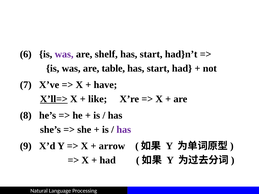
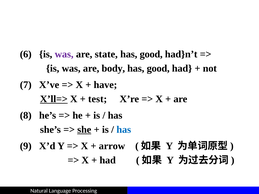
shelf: shelf -> state (106, 54)
start: start -> good (151, 54)
table: table -> body (113, 68)
start: start -> good (158, 68)
like: like -> test (98, 99)
she underline: none -> present (84, 130)
has colour: purple -> blue (124, 130)
